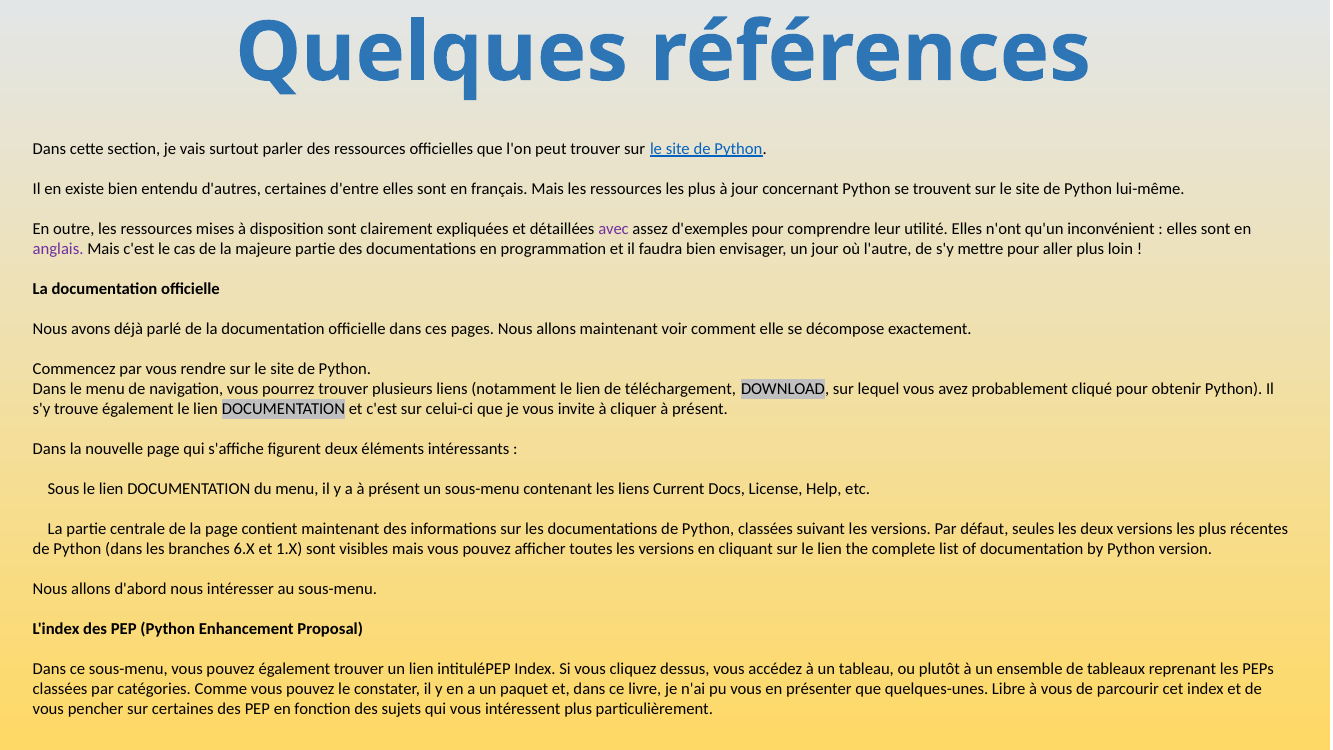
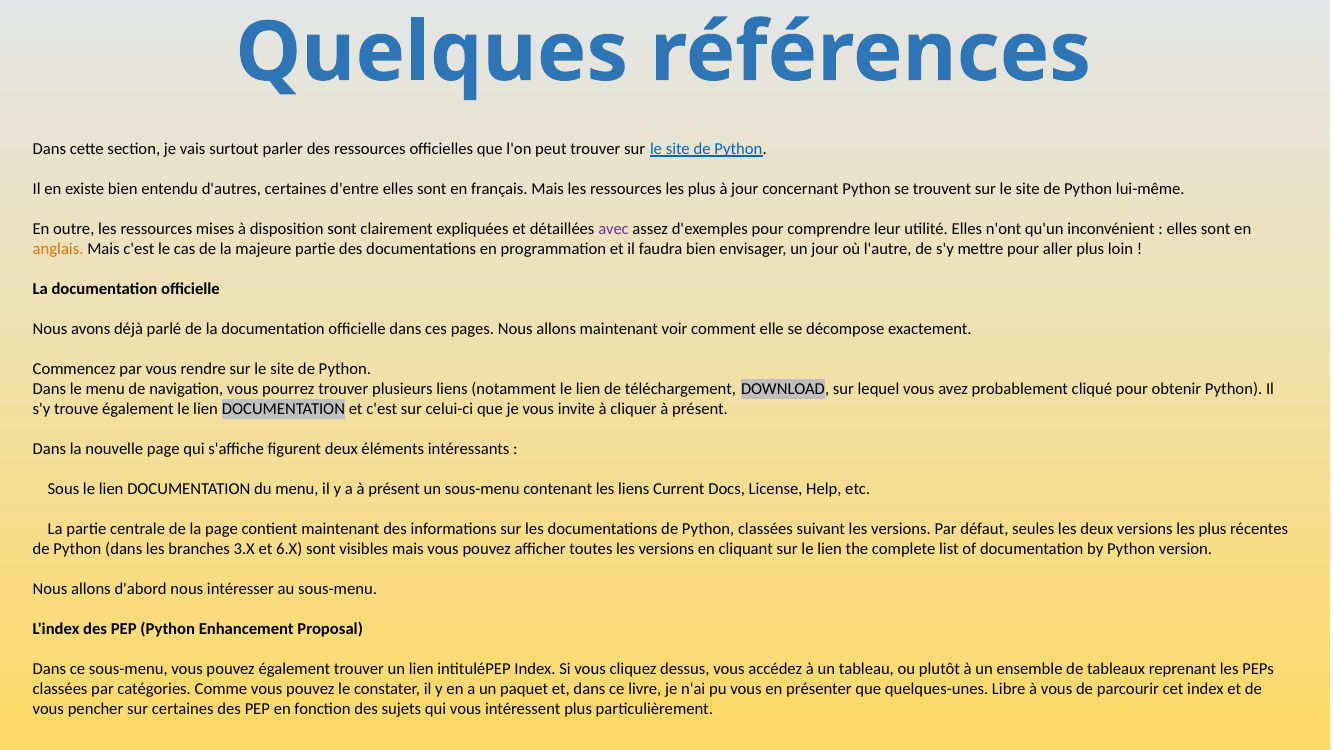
anglais colour: purple -> orange (58, 249)
6.X: 6.X -> 3.X (244, 549)
1.X: 1.X -> 6.X (289, 549)
